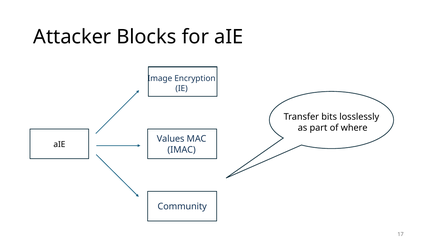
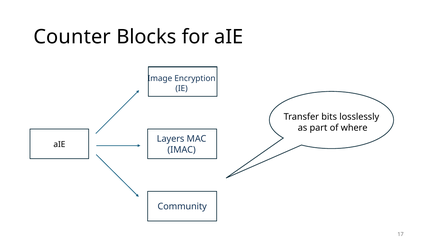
Attacker: Attacker -> Counter (72, 37)
Values: Values -> Layers (171, 139)
